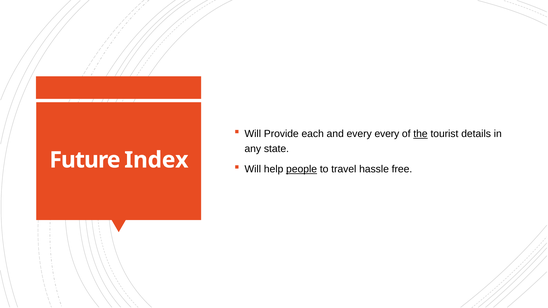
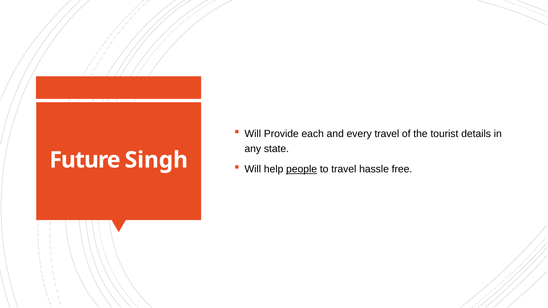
every every: every -> travel (387, 134)
the underline: present -> none (420, 134)
Index: Index -> Singh (156, 160)
